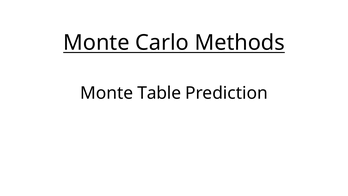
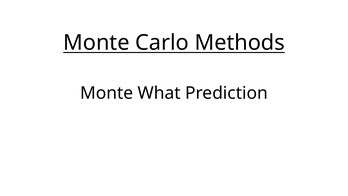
Table: Table -> What (159, 93)
